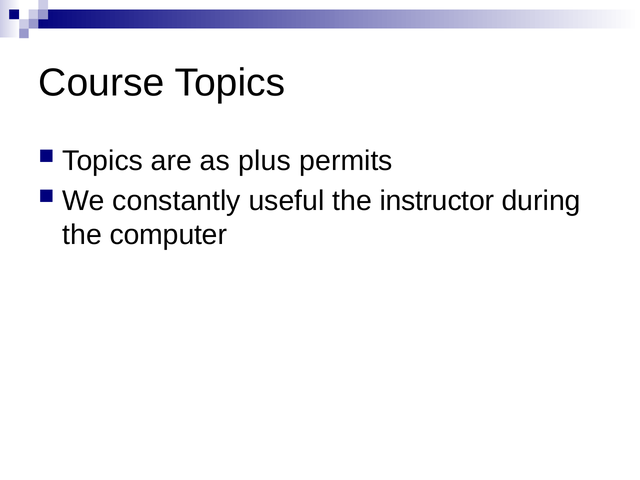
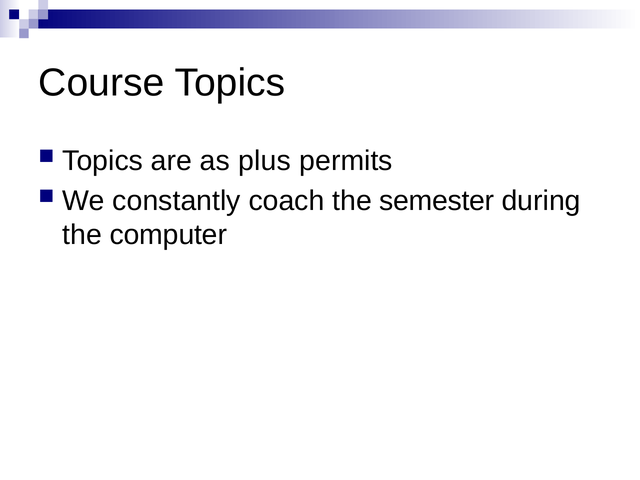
useful: useful -> coach (286, 201)
instructor: instructor -> semester (437, 201)
